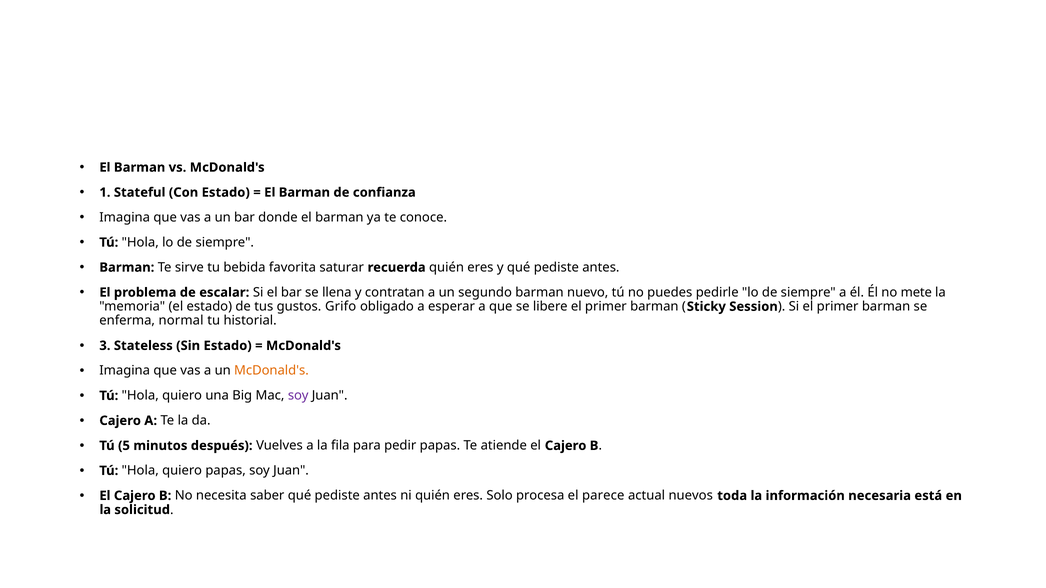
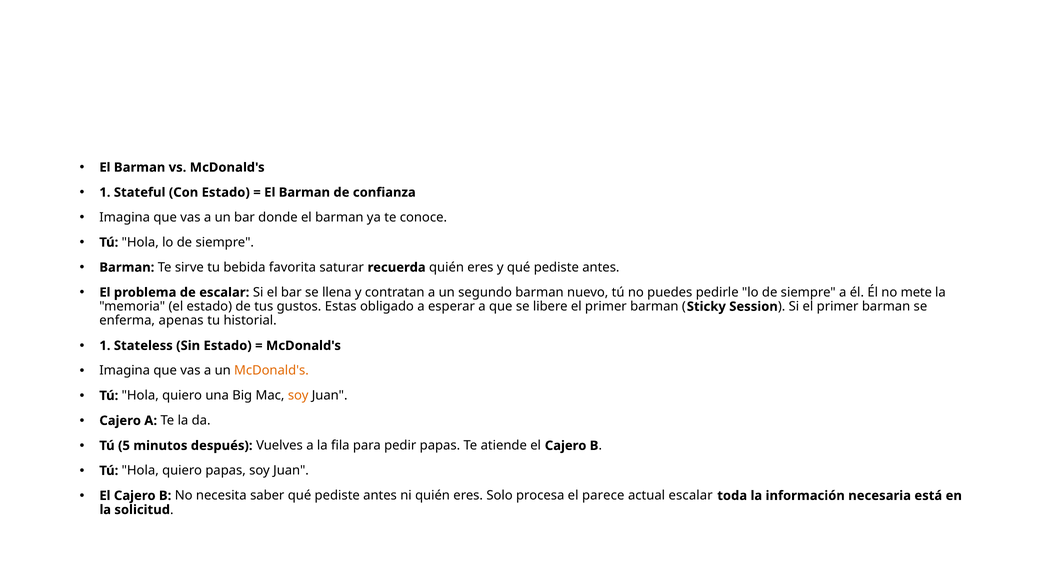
Grifo: Grifo -> Estas (341, 307)
normal: normal -> apenas (181, 321)
3: 3 -> 1 (105, 346)
soy colour: purple -> orange (298, 396)
actual nuevos: nuevos -> escalar (691, 496)
